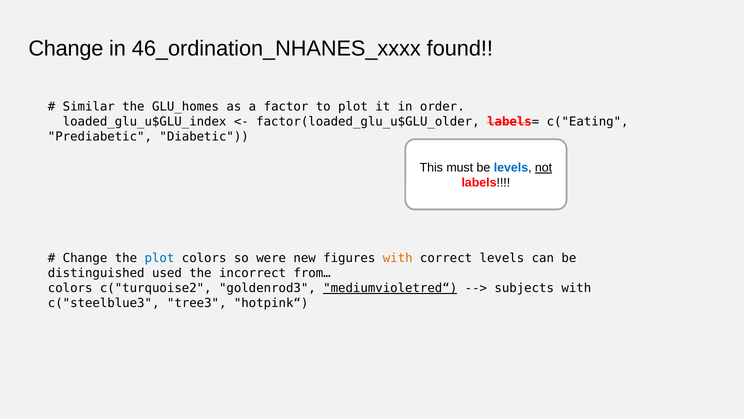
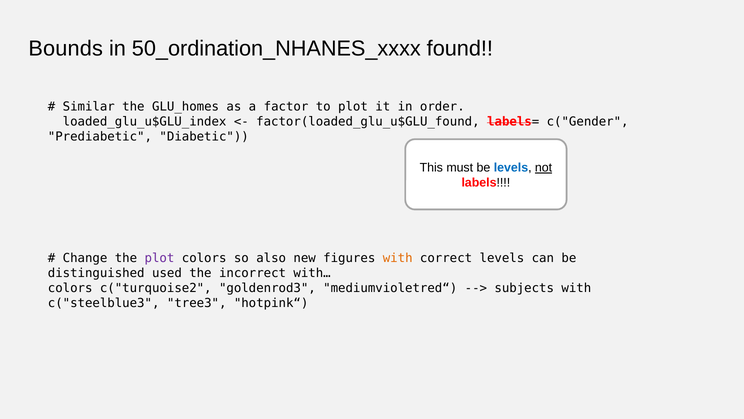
Change: Change -> Bounds (66, 49)
46_ordination_NHANES_xxxx: 46_ordination_NHANES_xxxx -> 50_ordination_NHANES_xxxx (276, 49)
factor(loaded_glu_u$GLU_older: factor(loaded_glu_u$GLU_older -> factor(loaded_glu_u$GLU_found (368, 121)
c("Eating: c("Eating -> c("Gender (588, 121)
plot colour: blue -> purple (159, 258)
were: were -> also (271, 258)
from…: from… -> with… (312, 273)
mediumvioletred“ underline: present -> none (390, 288)
